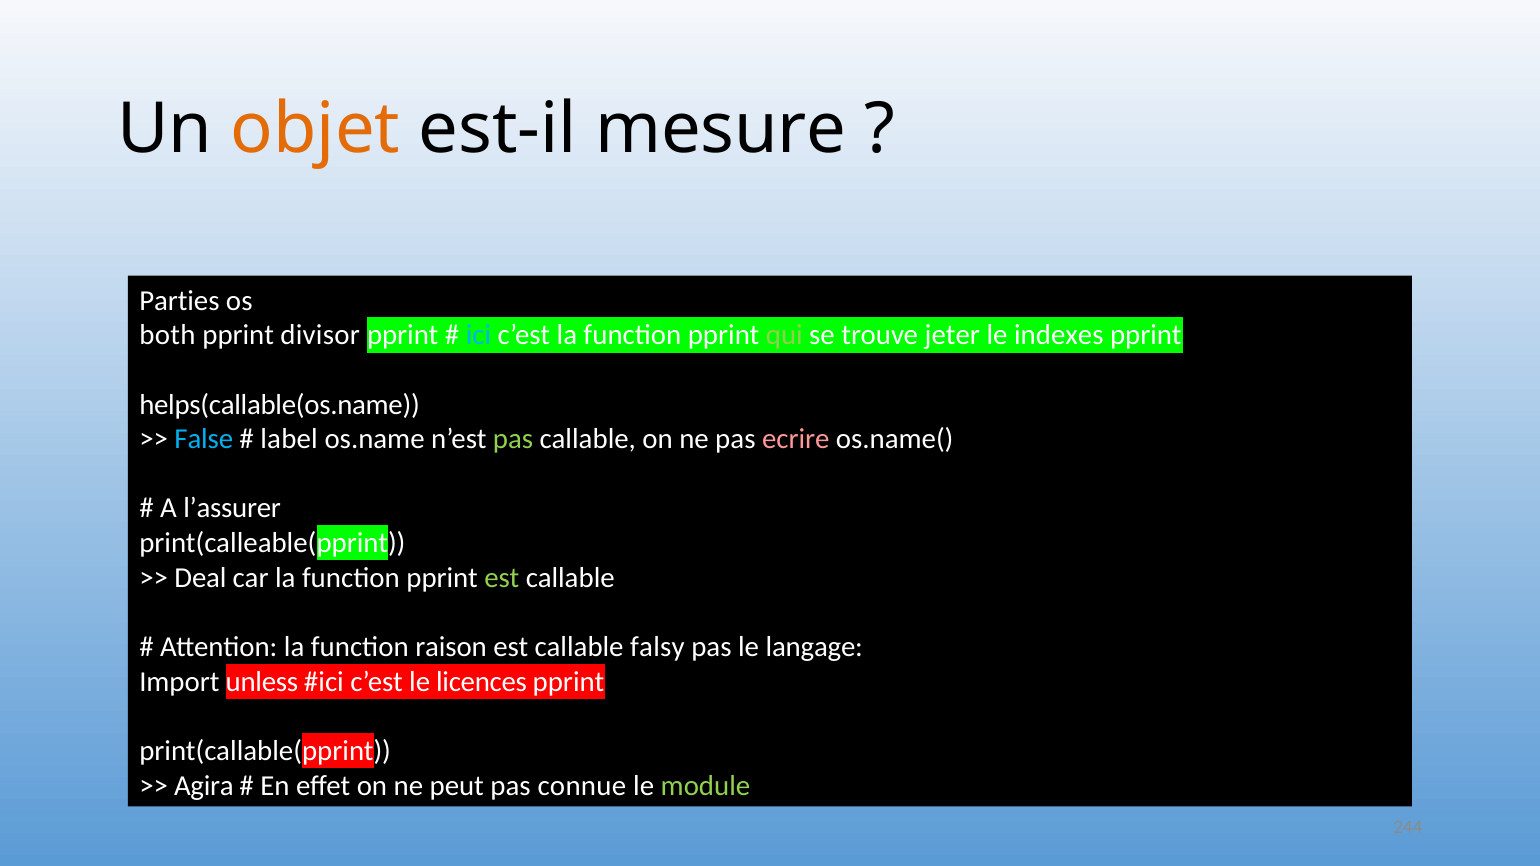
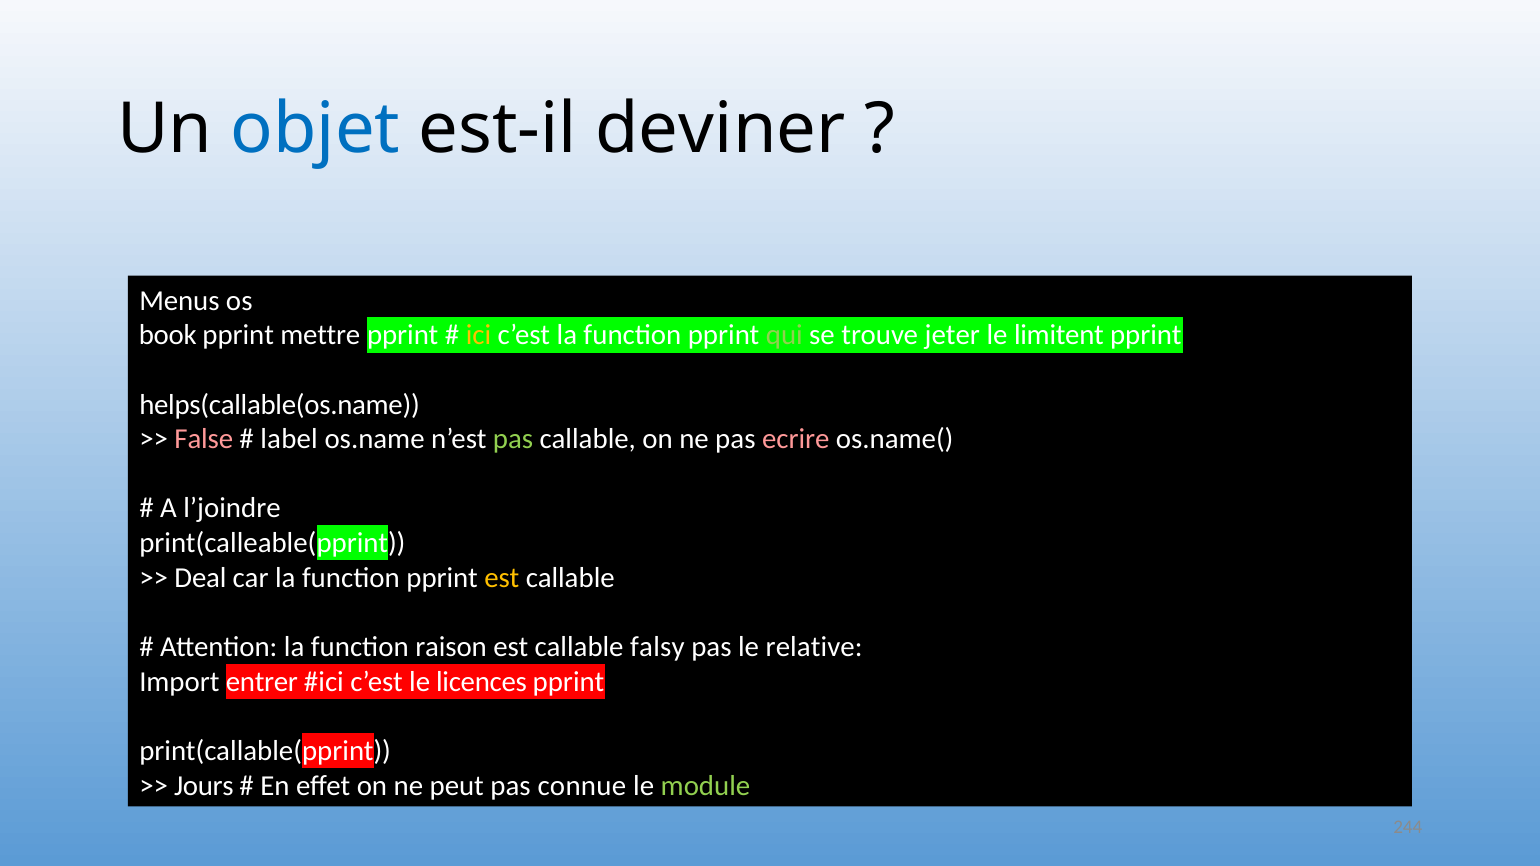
objet colour: orange -> blue (316, 129)
mesure: mesure -> deviner (721, 129)
Parties: Parties -> Menus (179, 301)
both: both -> book (168, 335)
divisor: divisor -> mettre (320, 335)
ici colour: light blue -> yellow (479, 335)
indexes: indexes -> limitent (1059, 335)
False colour: light blue -> pink (204, 439)
l’assurer: l’assurer -> l’joindre (232, 509)
est colour: light green -> yellow (502, 578)
langage: langage -> relative (814, 647)
unless: unless -> entrer (262, 682)
Agira: Agira -> Jours (204, 786)
